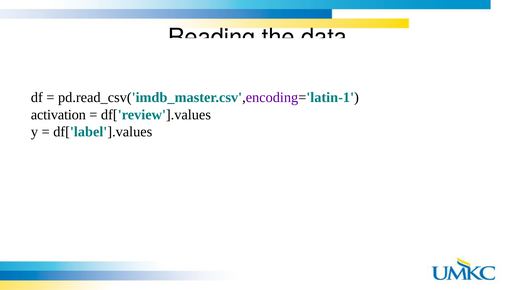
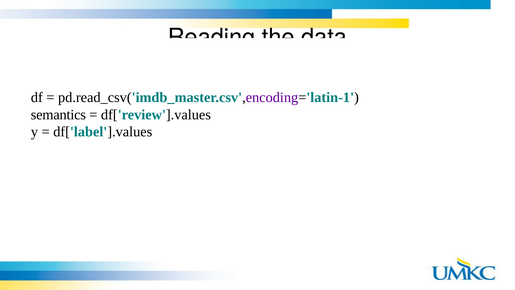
activation: activation -> semantics (58, 115)
